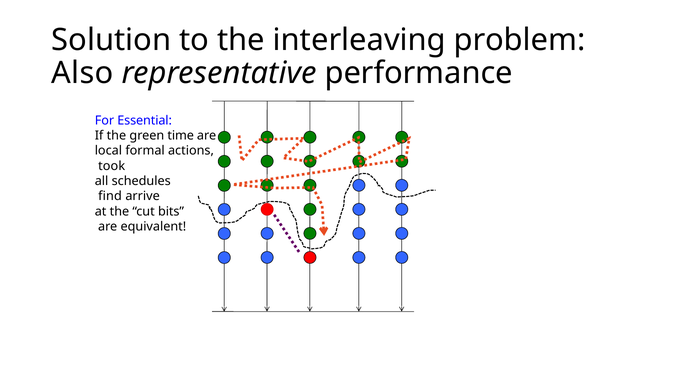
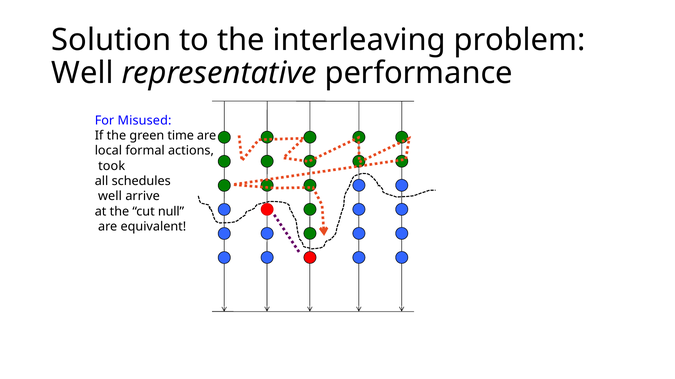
Also: Also -> Well (83, 73)
Essential: Essential -> Misused (144, 121)
find: find -> well (110, 197)
bits: bits -> null (171, 212)
